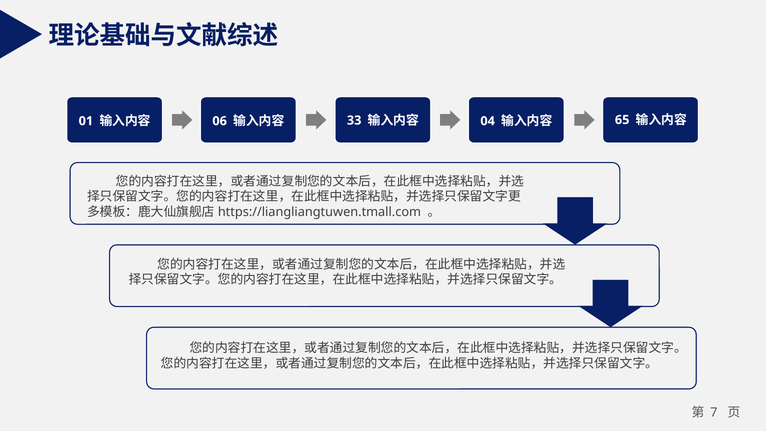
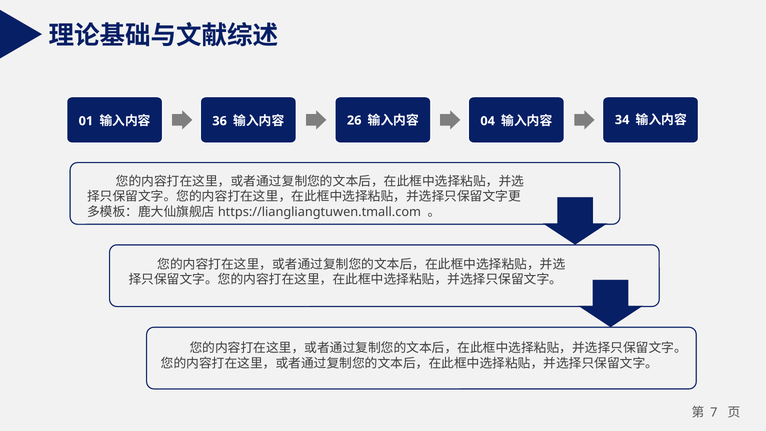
06: 06 -> 36 (220, 121)
33: 33 -> 26 (354, 120)
65: 65 -> 34 (622, 120)
